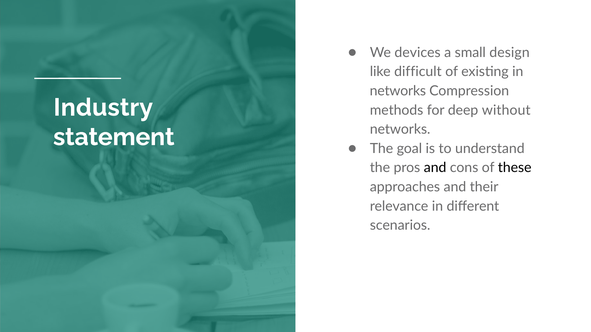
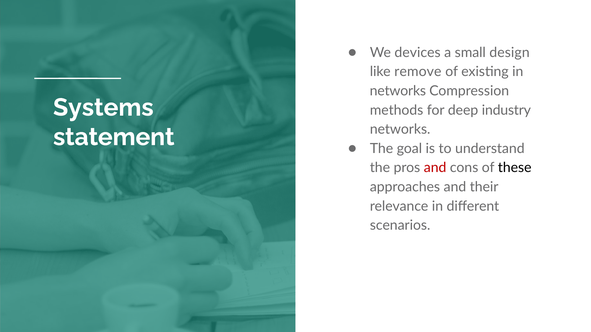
difficult: difficult -> remove (418, 72)
Industry: Industry -> Systems (103, 108)
without: without -> industry (506, 110)
and colour: black -> red (435, 168)
